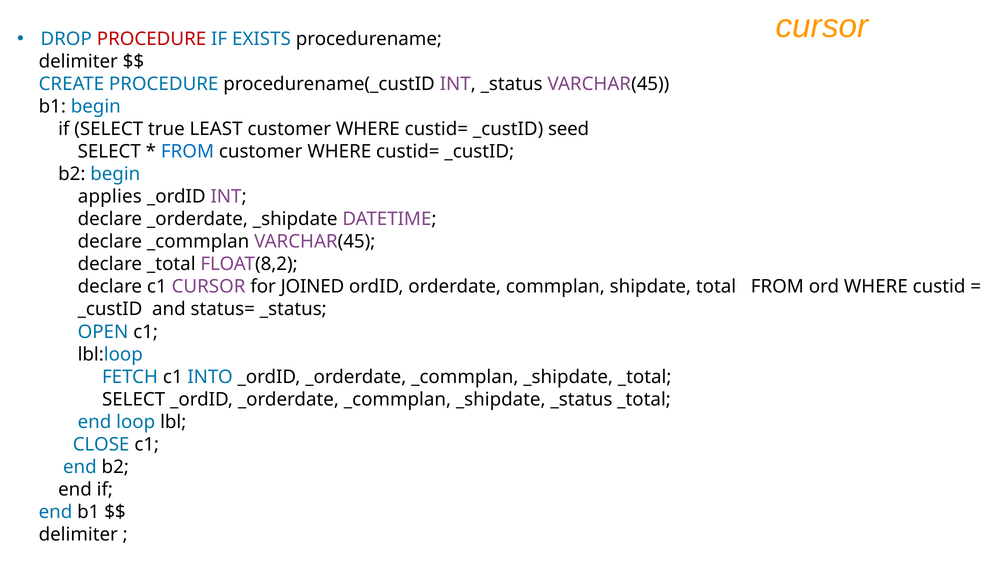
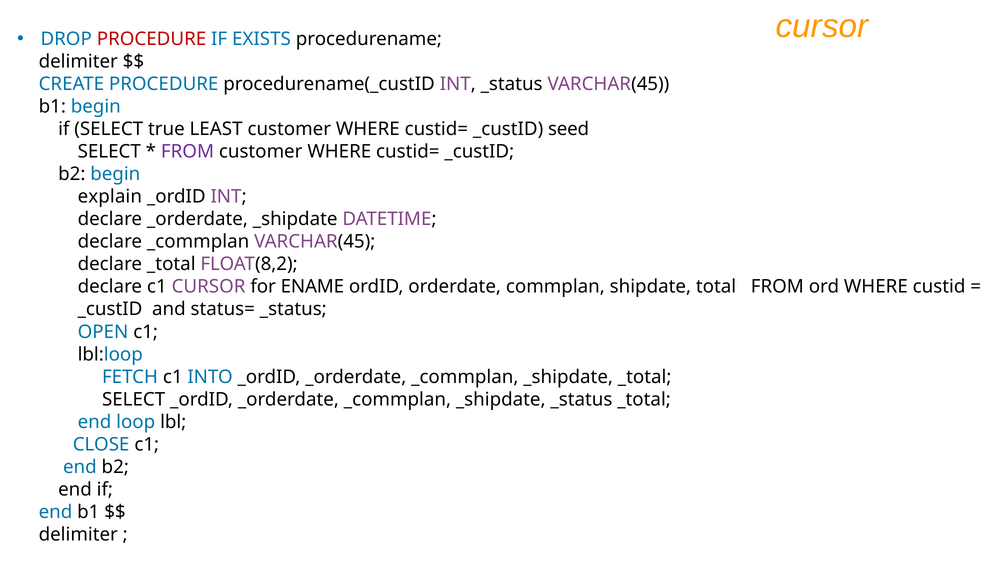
FROM colour: blue -> purple (187, 152)
applies: applies -> explain (110, 197)
JOINED: JOINED -> ENAME (312, 287)
